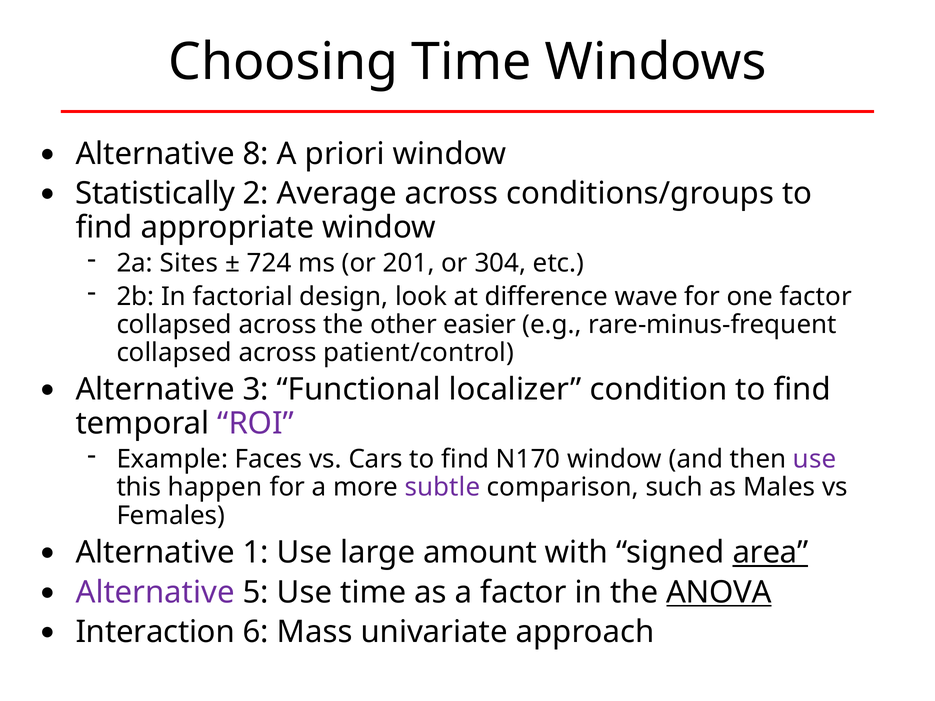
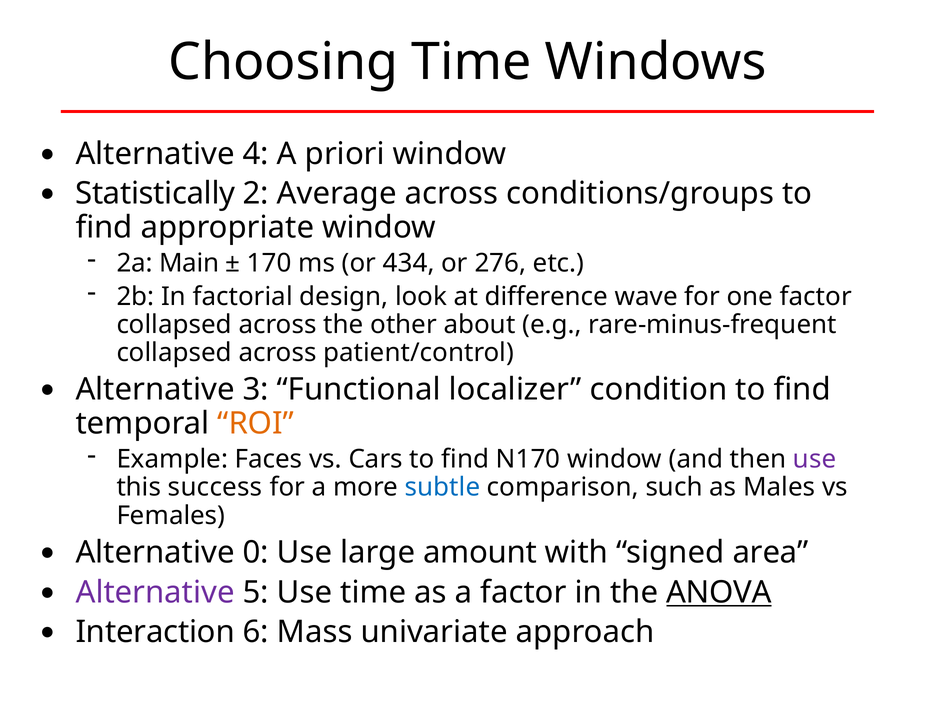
8: 8 -> 4 (256, 154)
Sites: Sites -> Main (189, 263)
724: 724 -> 170 (269, 263)
201: 201 -> 434 (409, 263)
304: 304 -> 276 (500, 263)
easier: easier -> about (480, 325)
ROI colour: purple -> orange (256, 423)
happen: happen -> success (215, 488)
subtle colour: purple -> blue (443, 488)
1: 1 -> 0 (256, 553)
area underline: present -> none (770, 553)
